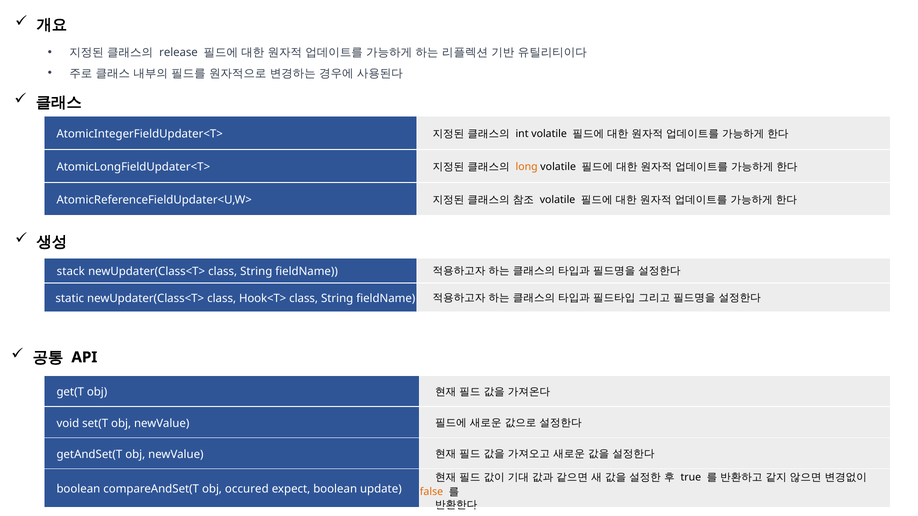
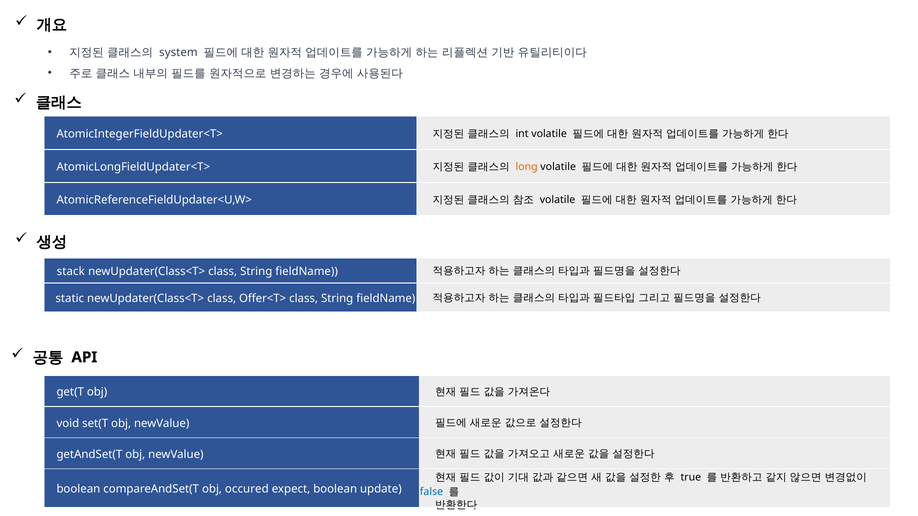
release: release -> system (178, 53)
Hook<T>: Hook<T> -> Offer<T> (263, 299)
false colour: orange -> blue (431, 492)
